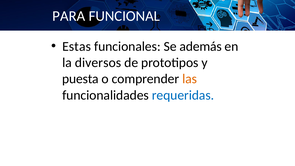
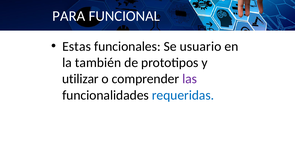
además: además -> usuario (201, 46)
diversos: diversos -> también (98, 63)
puesta: puesta -> utilizar (80, 79)
las colour: orange -> purple (190, 79)
